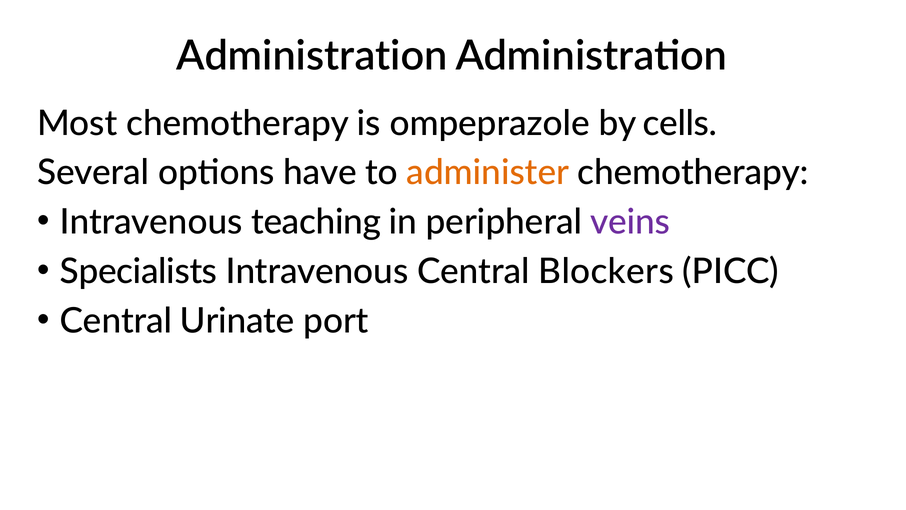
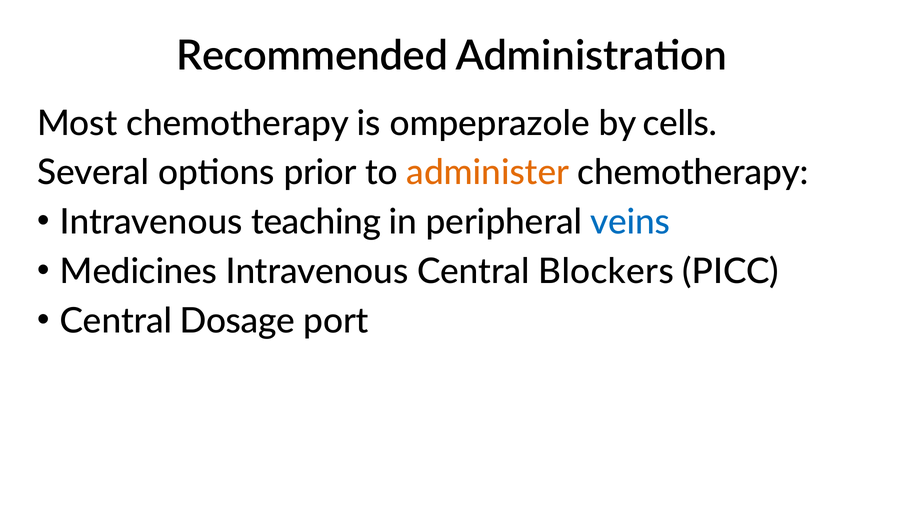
Administration: Administration -> Recommended (312, 56)
have: have -> prior (320, 173)
veins colour: purple -> blue (630, 222)
Specialists: Specialists -> Medicines (139, 271)
Urinate: Urinate -> Dosage (237, 321)
